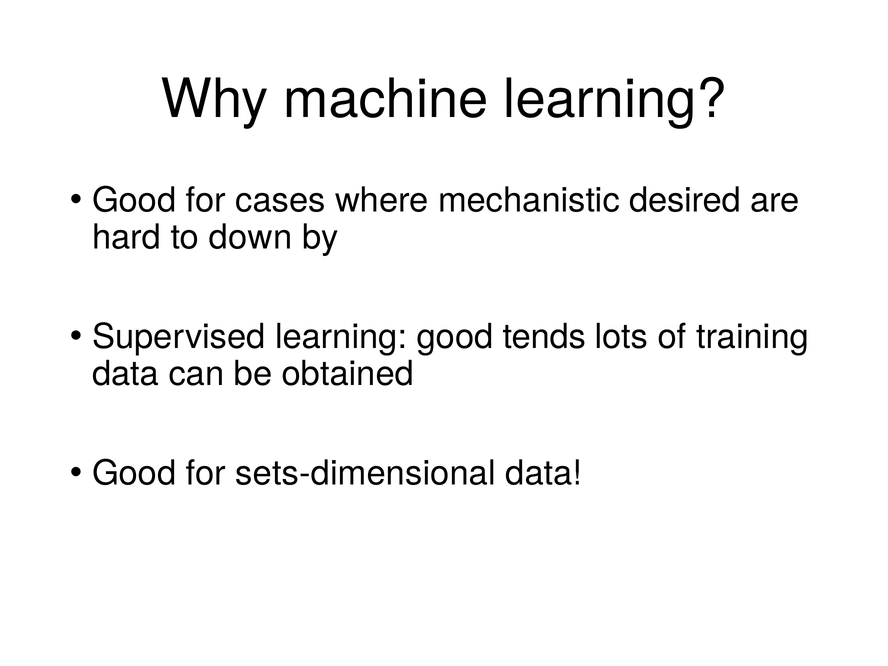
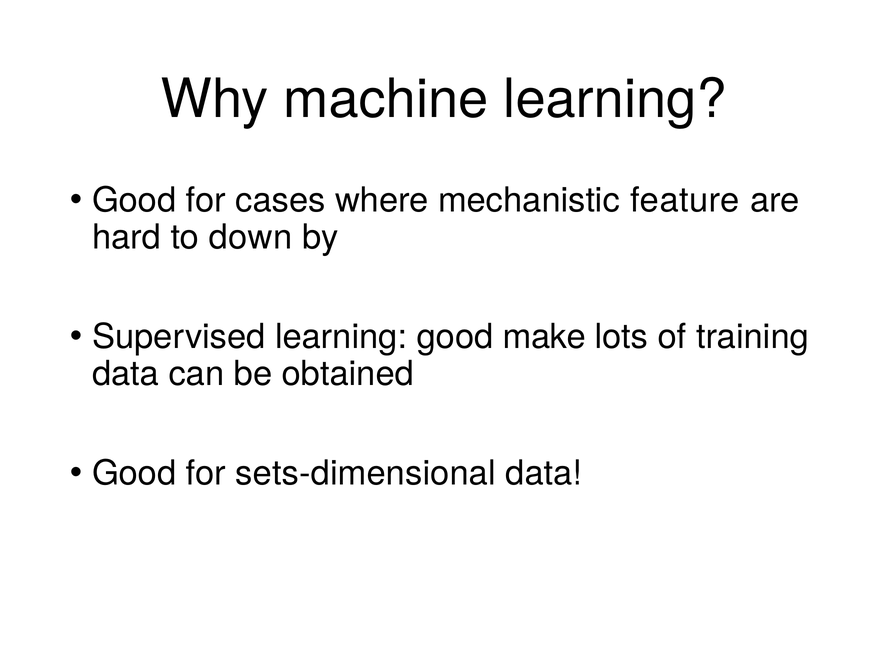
desired: desired -> feature (685, 200)
tends: tends -> make (544, 337)
